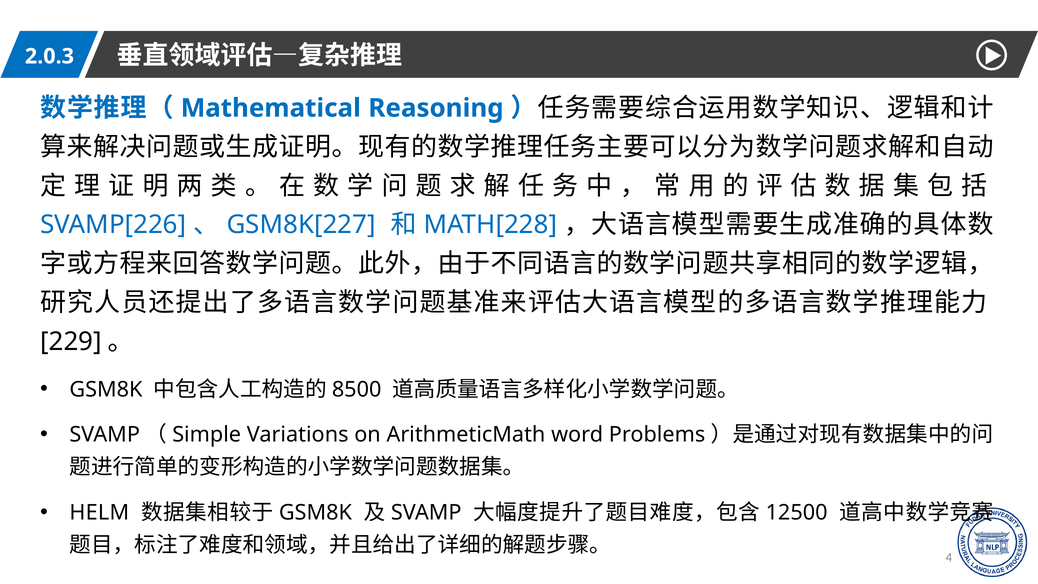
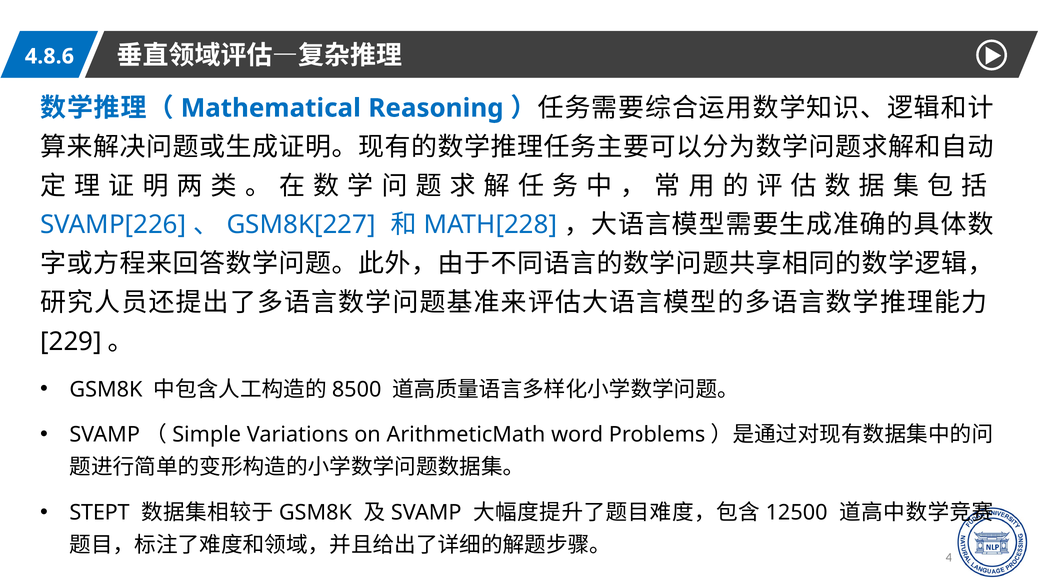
2.0.3: 2.0.3 -> 4.8.6 (49, 56)
HELM: HELM -> STEPT (100, 513)
